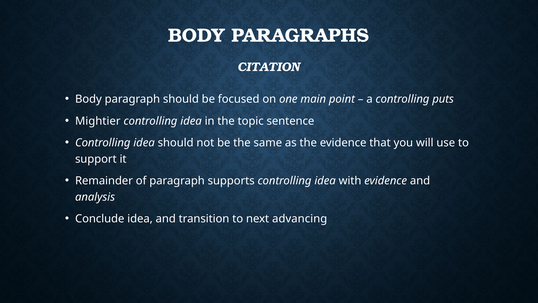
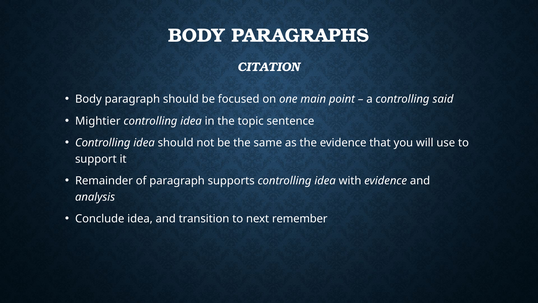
puts: puts -> said (443, 99)
advancing: advancing -> remember (300, 218)
